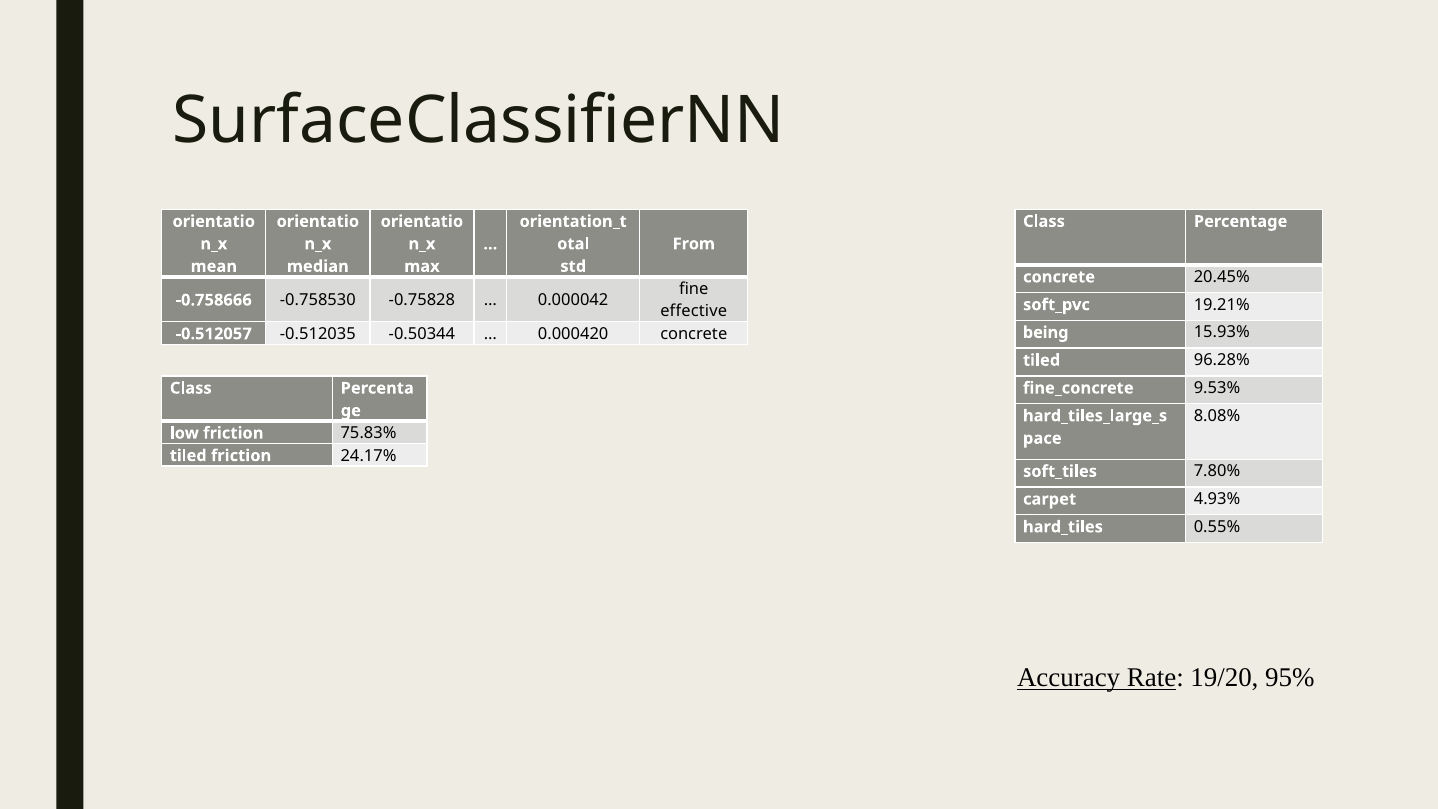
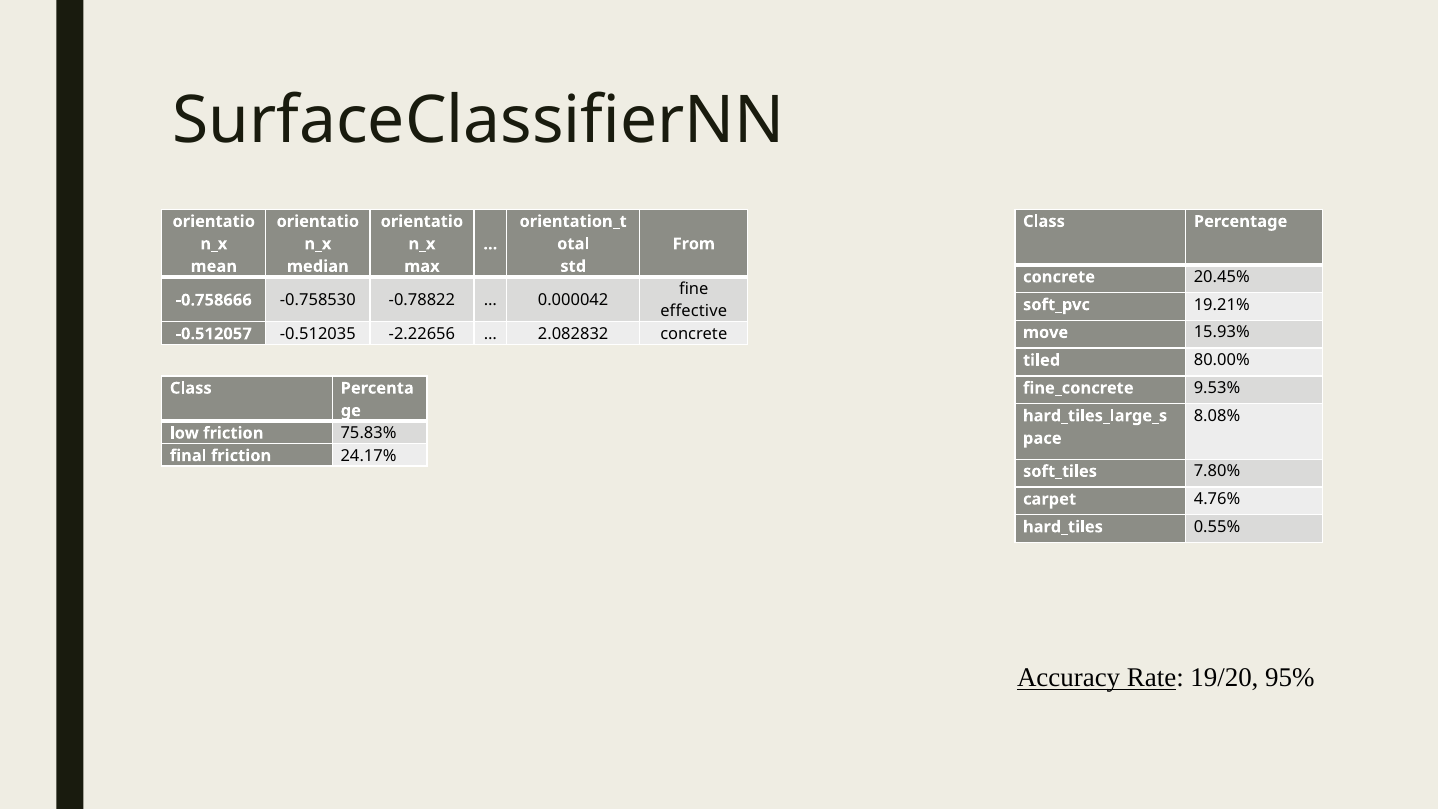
-0.75828: -0.75828 -> -0.78822 (422, 300)
being: being -> move (1046, 332)
-0.50344: -0.50344 -> -2.22656 (422, 334)
0.000420: 0.000420 -> 2.082832 (573, 334)
96.28%: 96.28% -> 80.00% (1222, 360)
tiled: tiled -> final (188, 456)
4.93%: 4.93% -> 4.76% (1217, 499)
